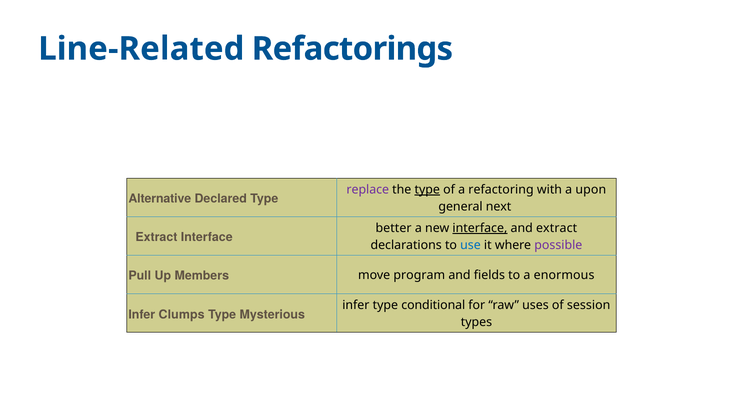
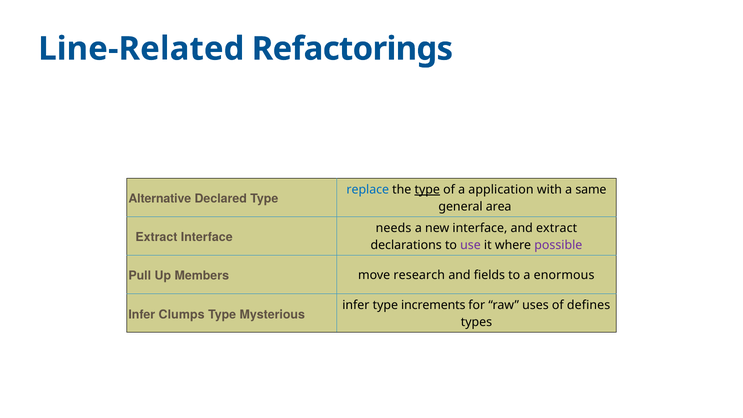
replace colour: purple -> blue (368, 190)
refactoring: refactoring -> application (501, 190)
upon: upon -> same (591, 190)
next: next -> area (499, 207)
better: better -> needs (394, 228)
interface underline: present -> none (480, 228)
use colour: blue -> purple (470, 245)
program: program -> research (419, 275)
conditional: conditional -> increments (433, 305)
session: session -> defines (589, 305)
